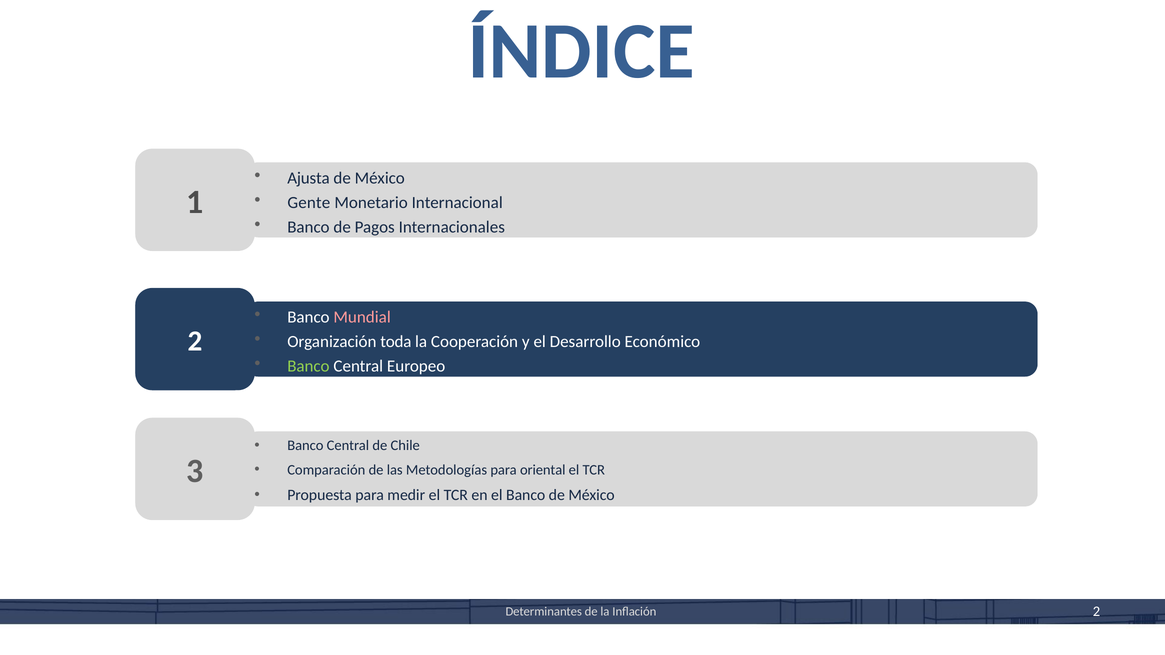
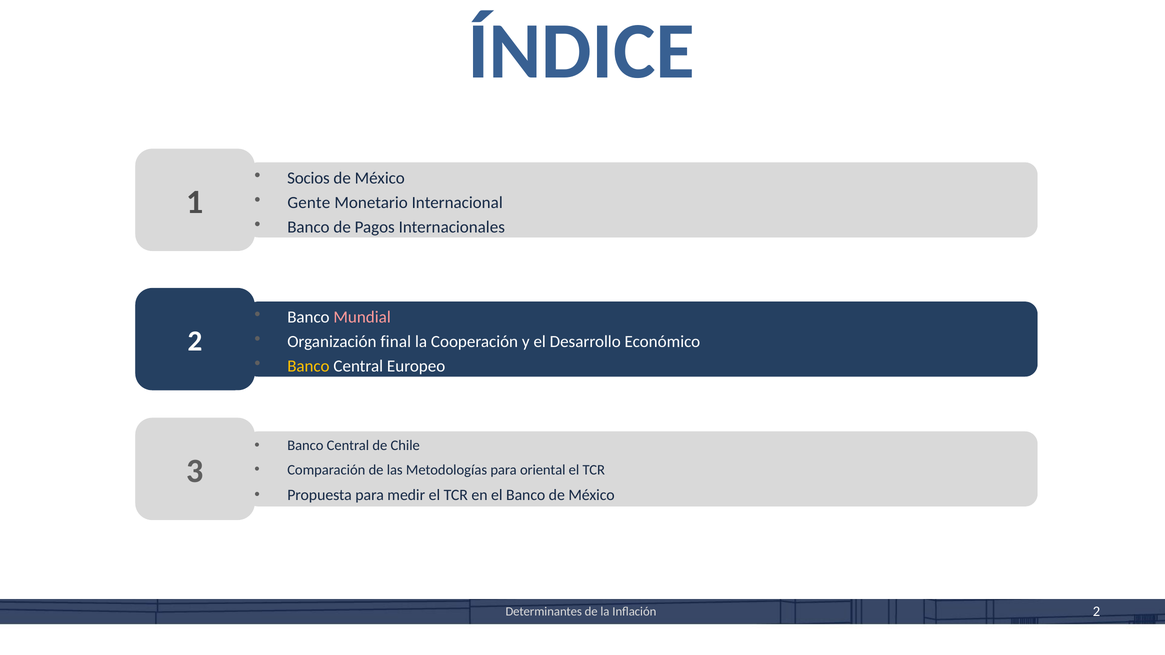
Ajusta: Ajusta -> Socios (308, 178)
toda: toda -> final (396, 342)
Banco colour: light green -> yellow (308, 366)
